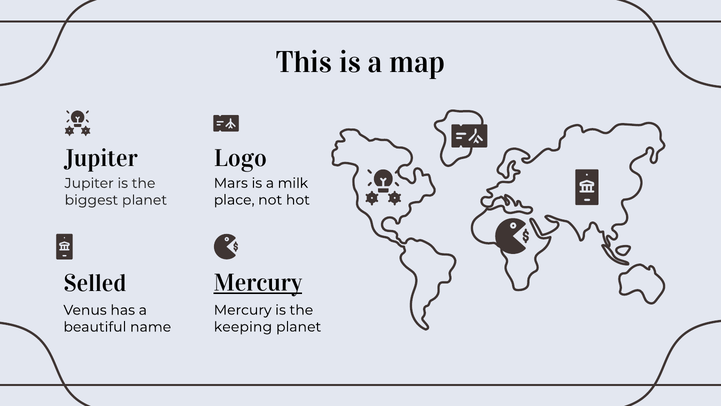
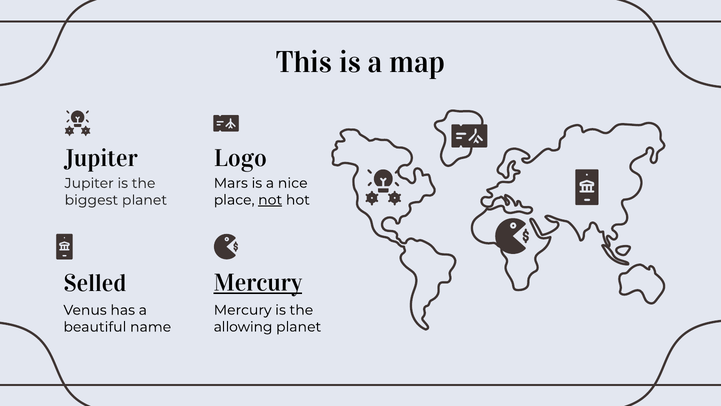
milk: milk -> nice (293, 183)
not underline: none -> present (270, 200)
keeping: keeping -> allowing (243, 327)
